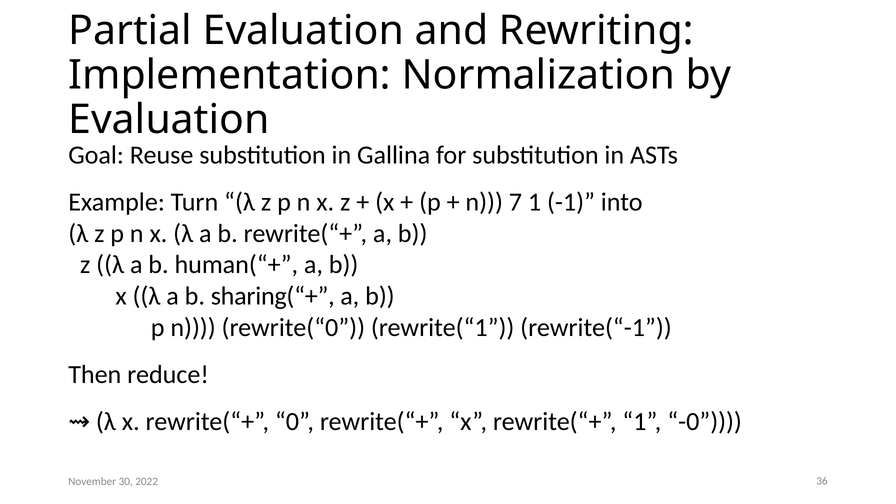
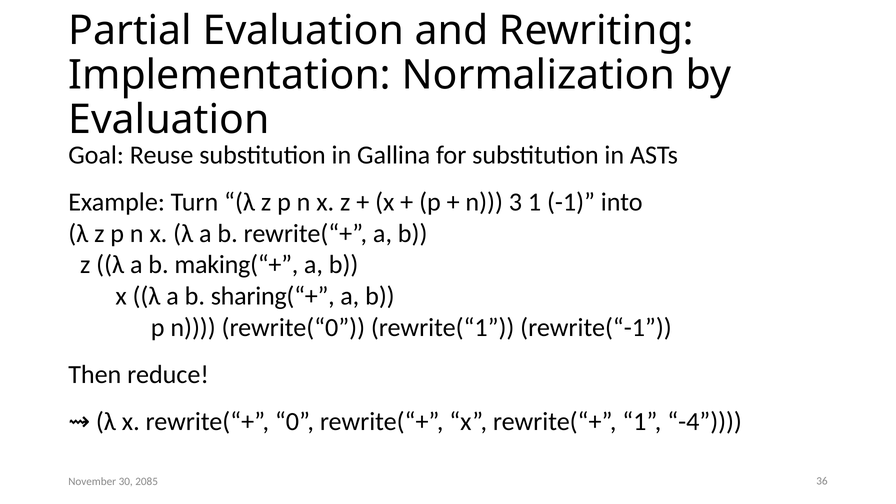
7: 7 -> 3 (515, 202)
human(“+: human(“+ -> making(“+ (236, 265)
-0: -0 -> -4 (705, 422)
2022: 2022 -> 2085 (147, 481)
